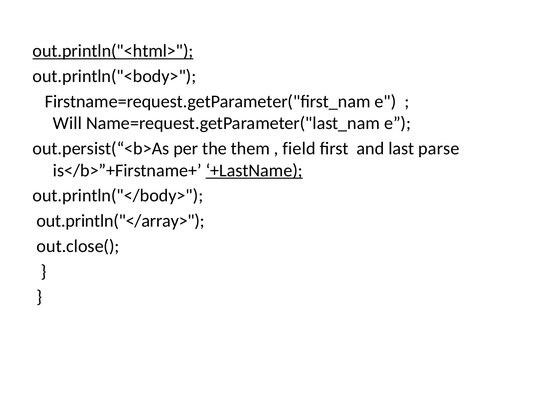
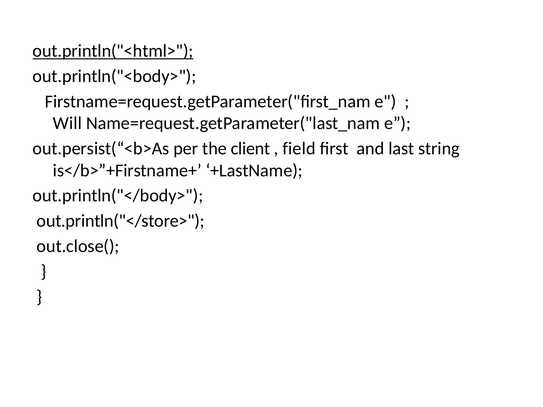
them: them -> client (250, 149)
parse: parse -> string (439, 149)
+LastName underline: present -> none (254, 170)
out.println("</array>: out.println("</array> -> out.println("</store> (121, 221)
